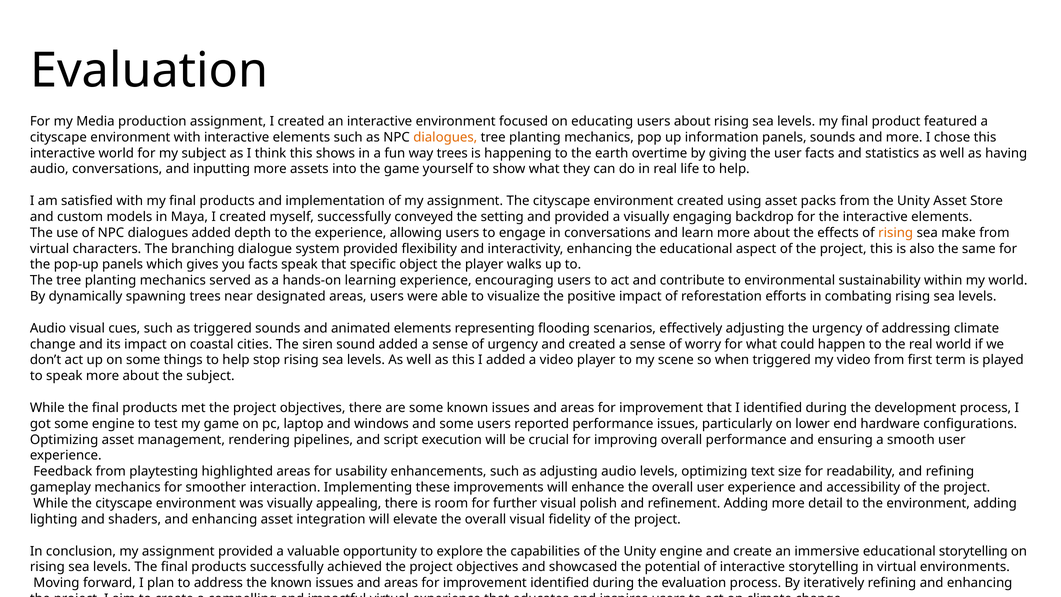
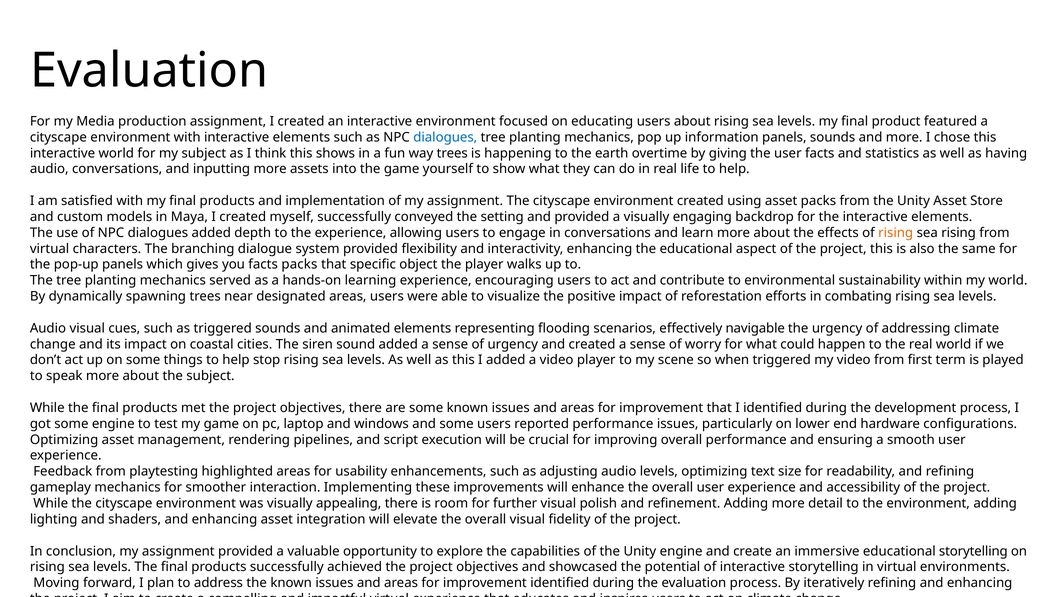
dialogues colour: orange -> blue (445, 137)
sea make: make -> rising (959, 233)
facts speak: speak -> packs (299, 264)
effectively adjusting: adjusting -> navigable (755, 328)
